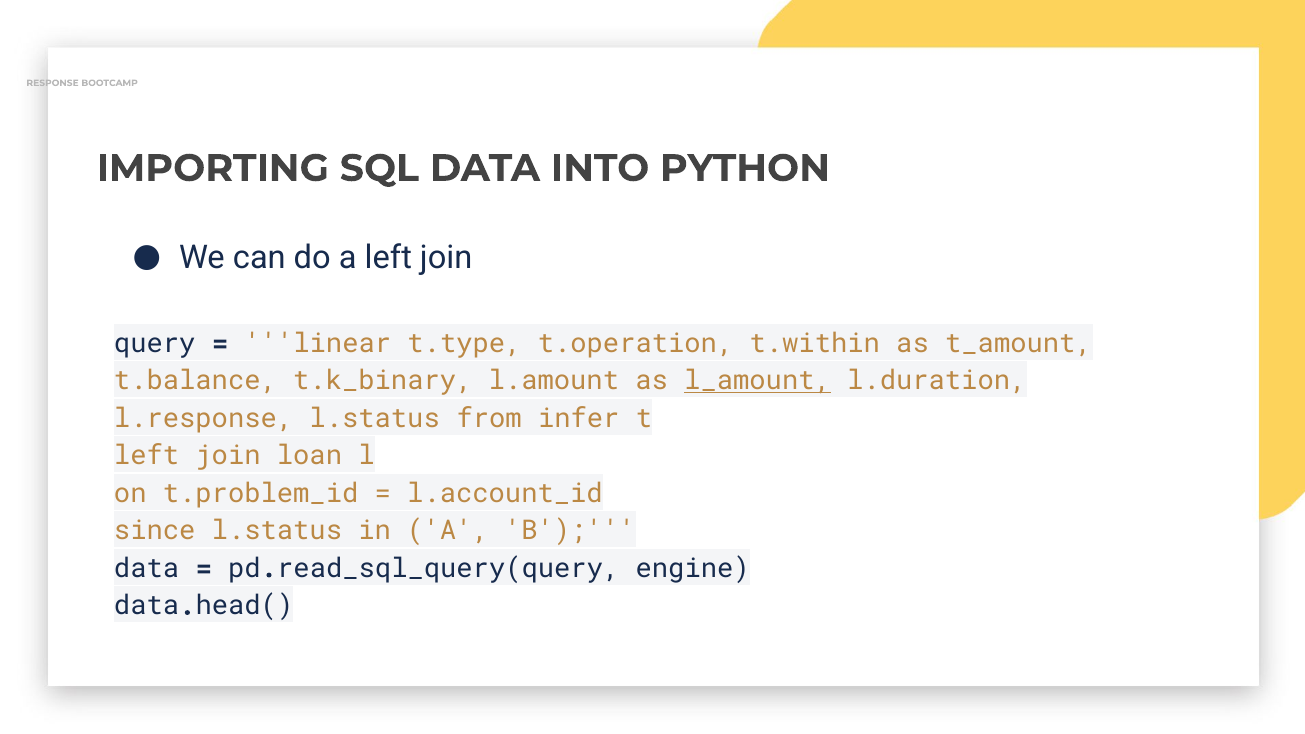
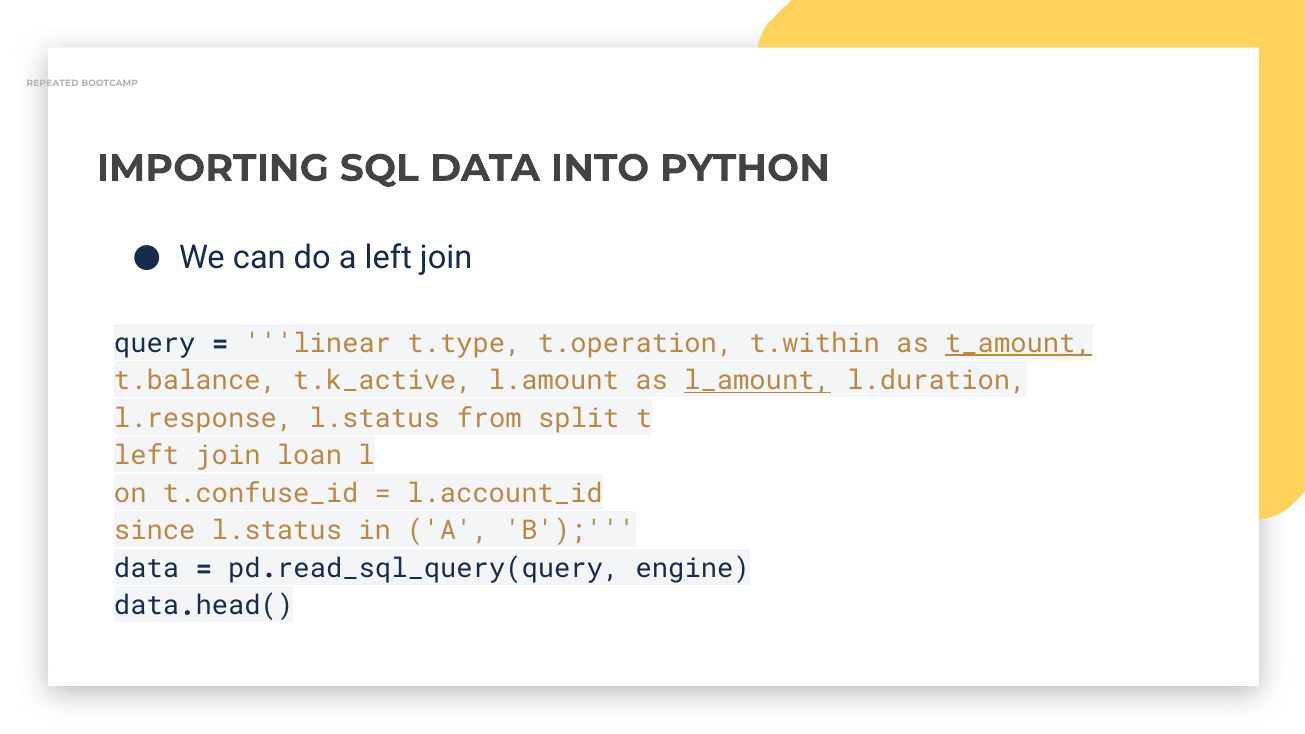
RESPONSE: RESPONSE -> REPEATED (53, 83)
t_amount underline: none -> present (1018, 343)
t.k_binary: t.k_binary -> t.k_active (383, 381)
infer: infer -> split (579, 418)
t.problem_id: t.problem_id -> t.confuse_id (261, 493)
